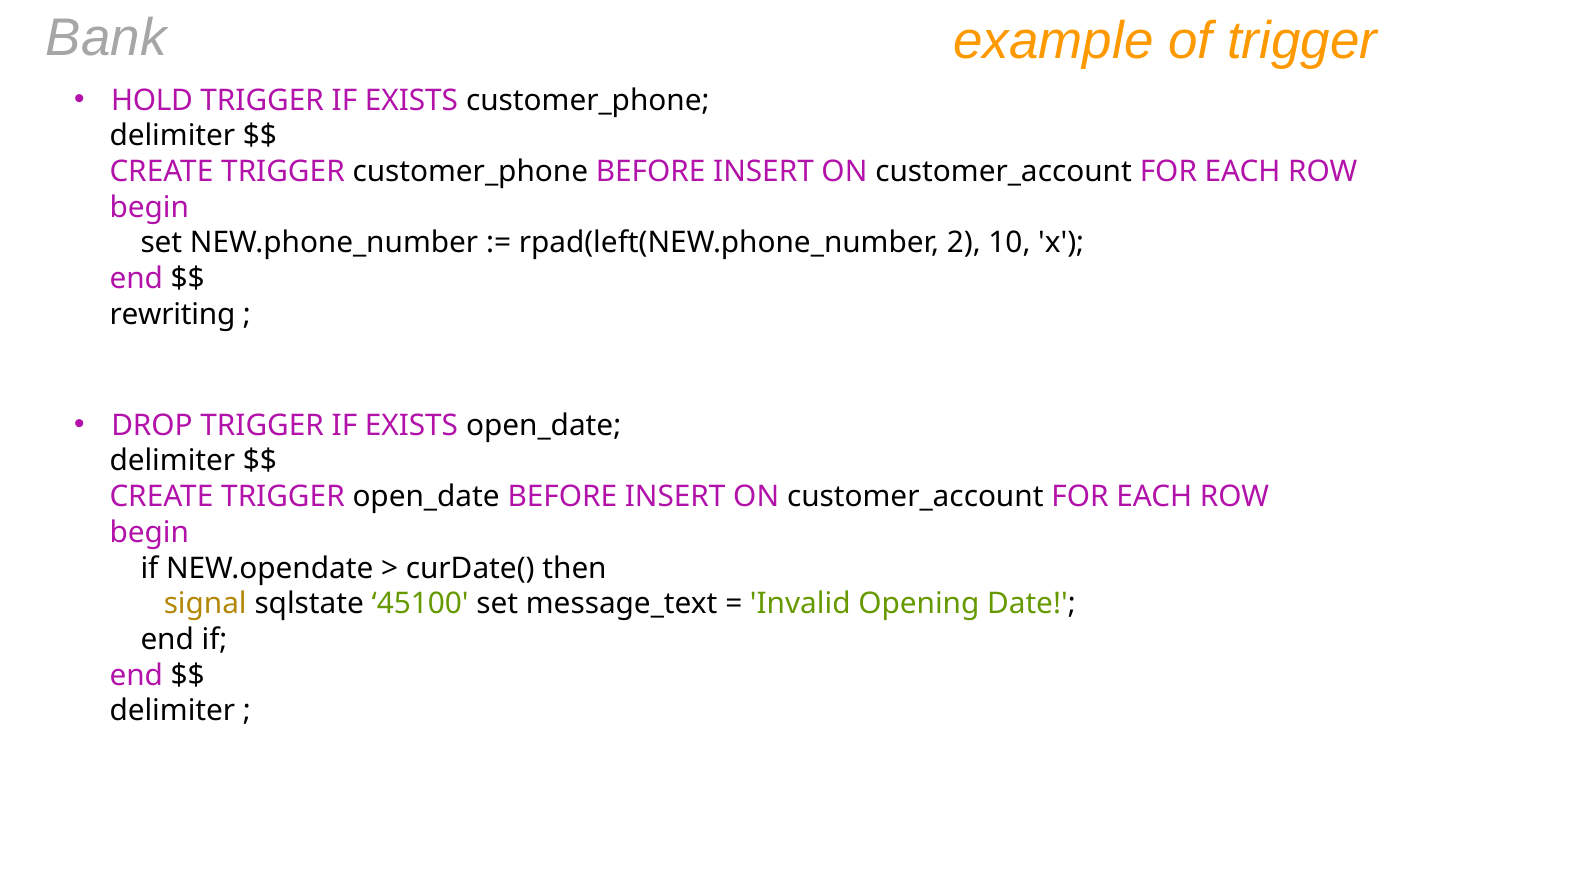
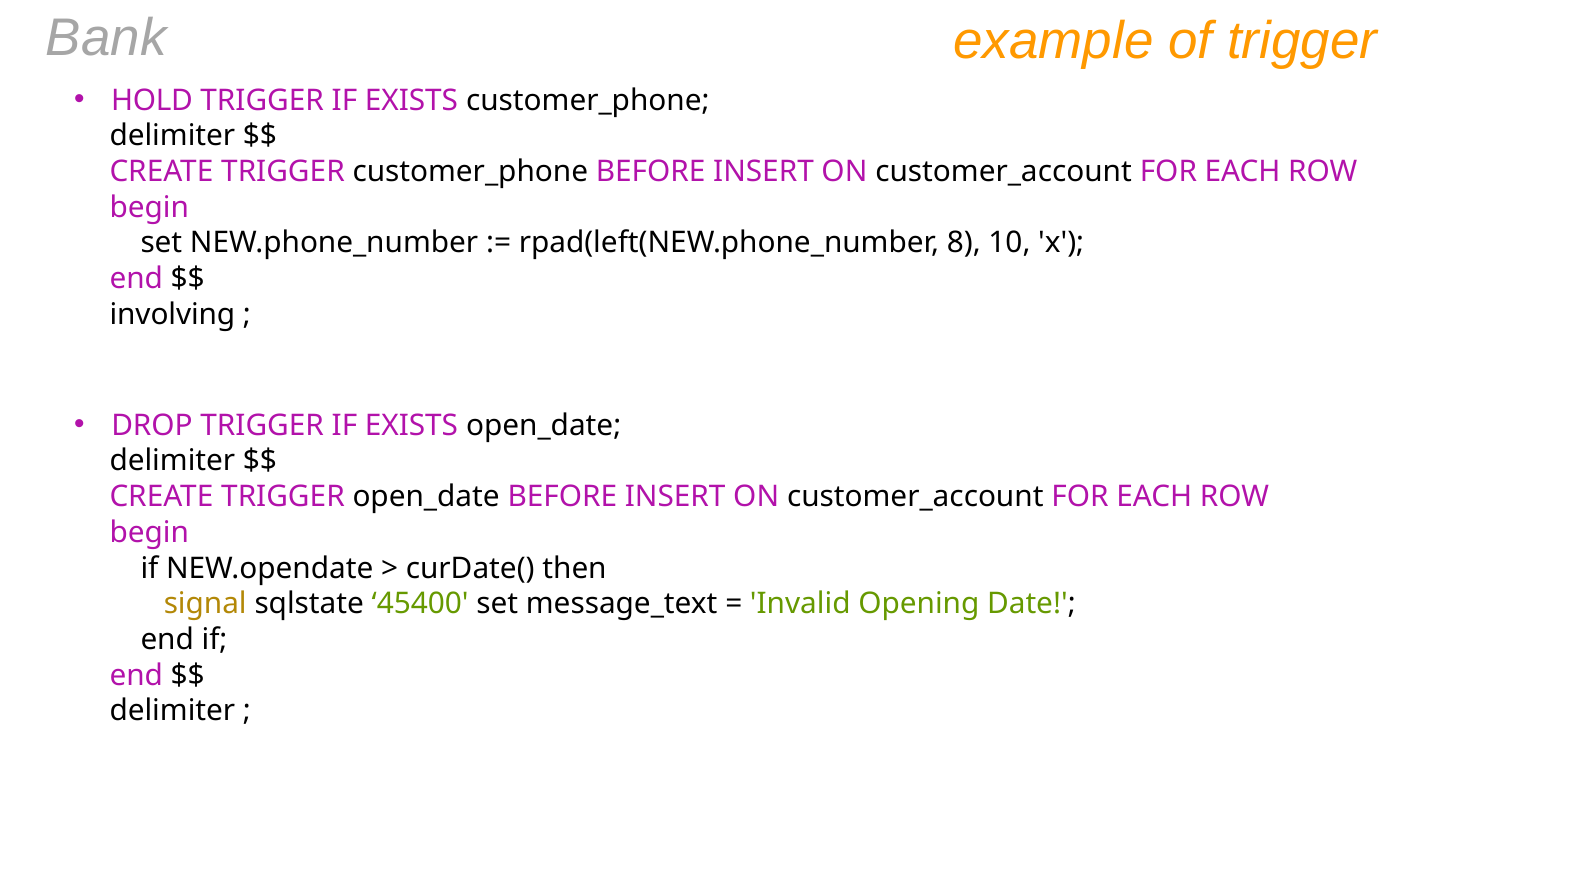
2: 2 -> 8 (964, 243)
rewriting: rewriting -> involving (172, 315)
45100: 45100 -> 45400 (420, 604)
